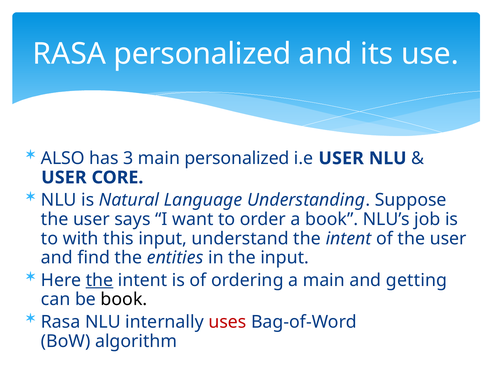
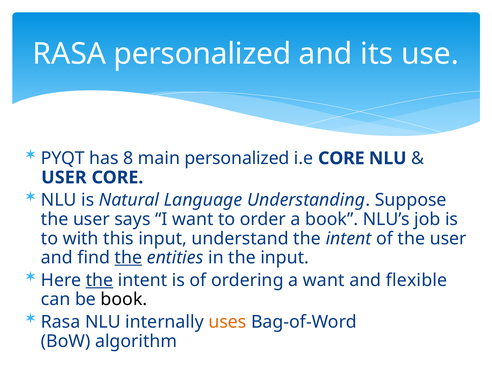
ALSO: ALSO -> PYQT (63, 158)
3: 3 -> 8 (128, 158)
i.e USER: USER -> CORE (341, 158)
the underline: none -> present (128, 258)
a main: main -> want (324, 280)
getting: getting -> flexible (417, 280)
uses colour: red -> orange (227, 322)
